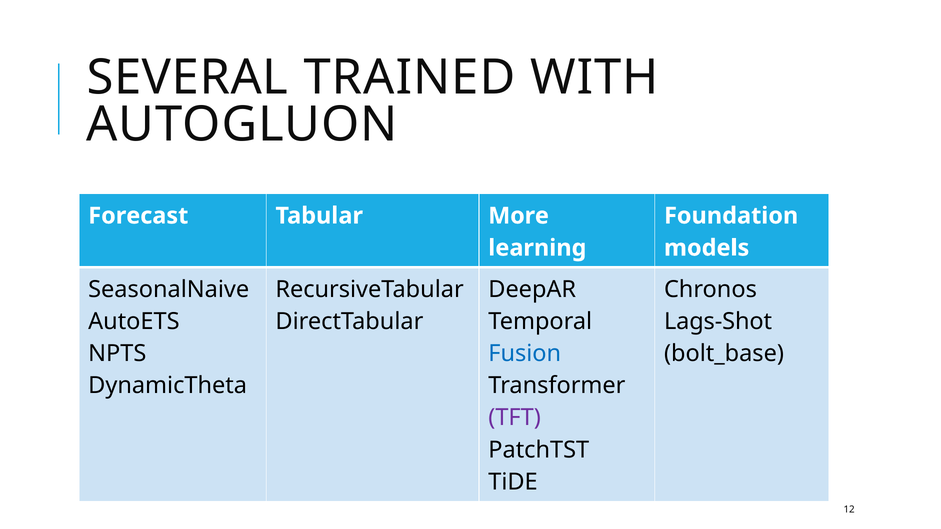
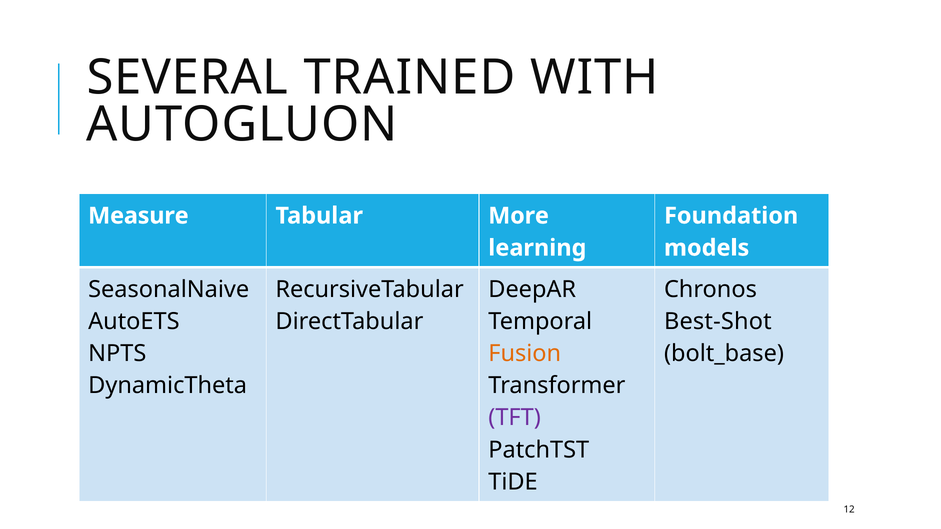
Forecast: Forecast -> Measure (138, 216)
Lags-Shot: Lags-Shot -> Best-Shot (718, 322)
Fusion colour: blue -> orange (525, 354)
